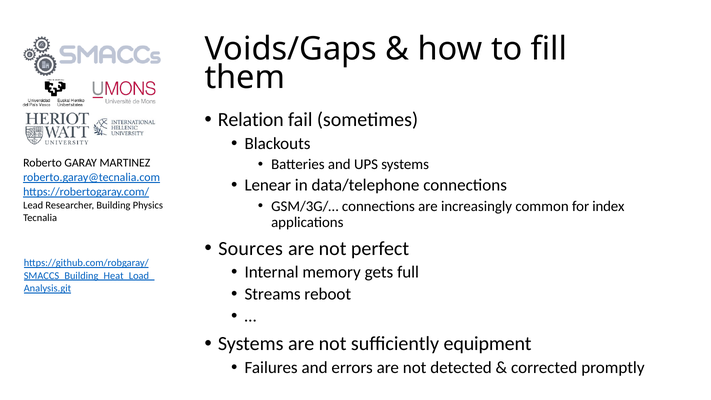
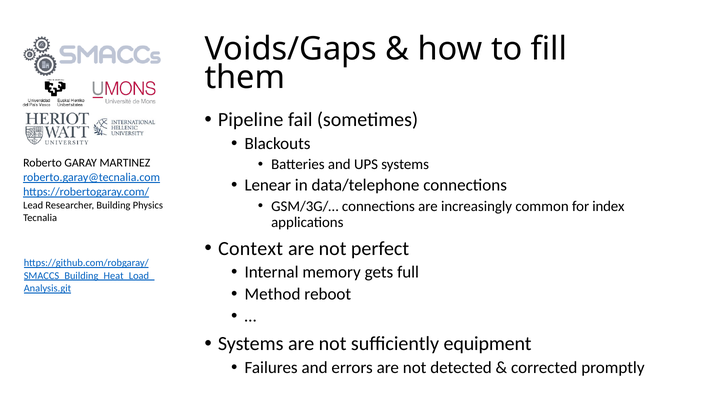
Relation: Relation -> Pipeline (251, 120)
Sources: Sources -> Context (251, 248)
Streams: Streams -> Method (273, 294)
